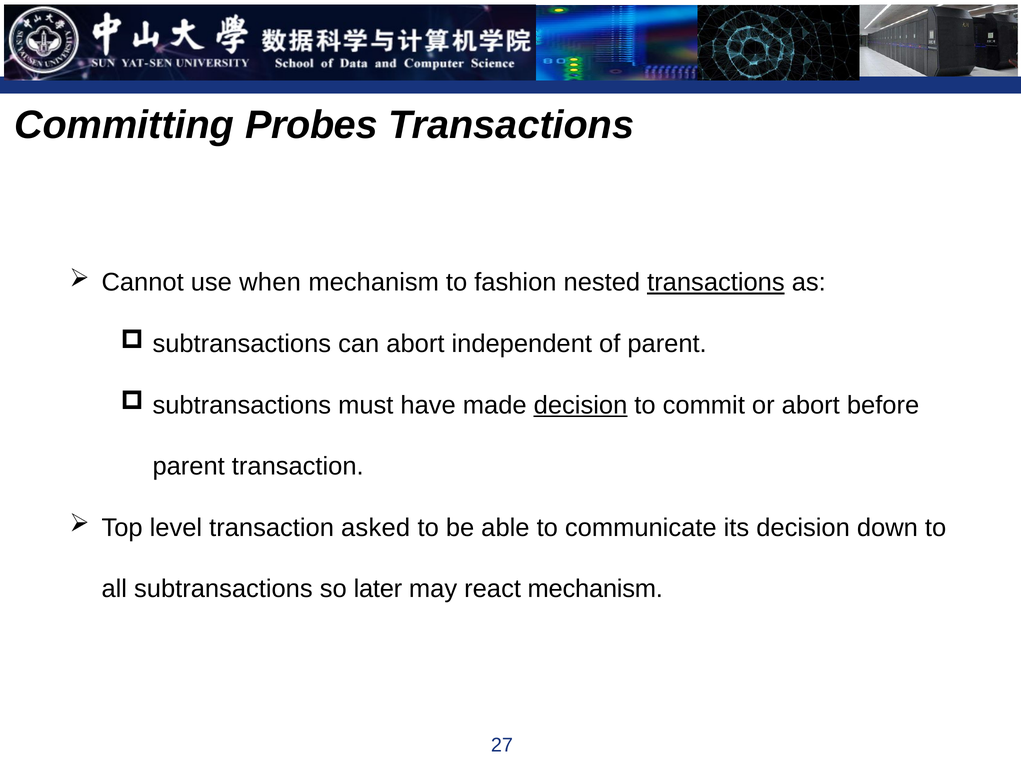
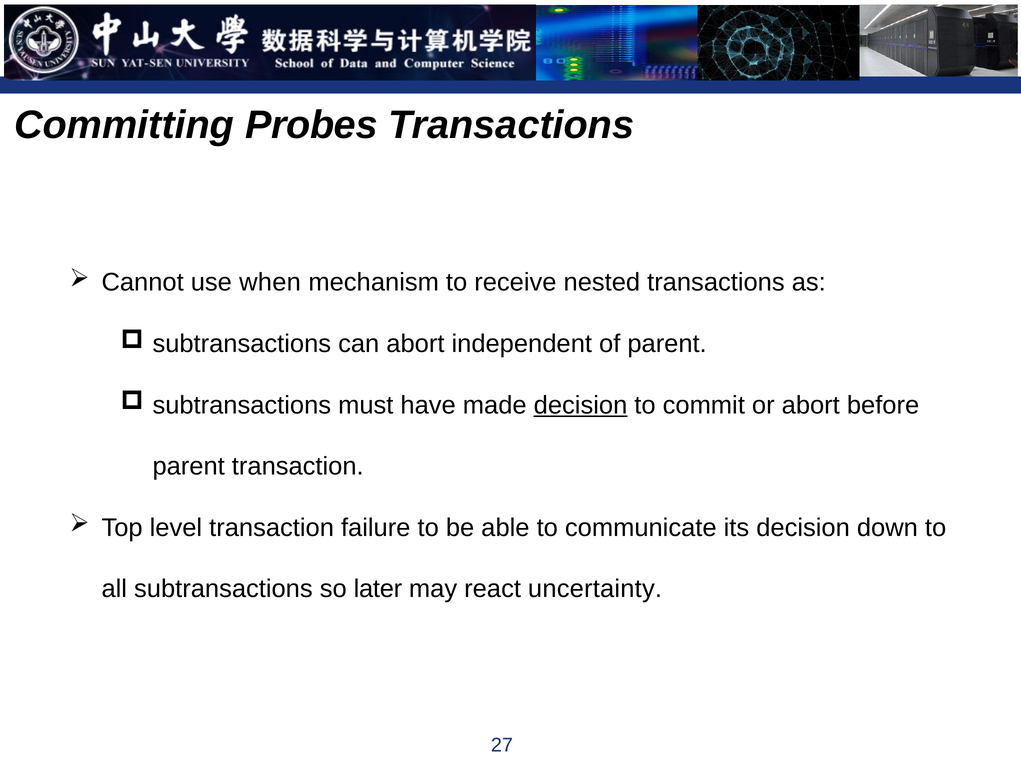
fashion: fashion -> receive (515, 282)
transactions underline: present -> none (716, 282)
asked: asked -> failure (376, 527)
react mechanism: mechanism -> uncertainty (595, 589)
